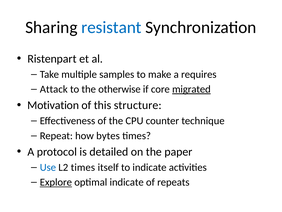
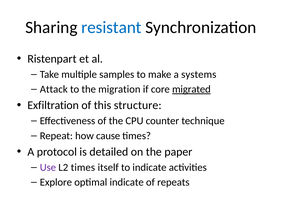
requires: requires -> systems (199, 74)
otherwise: otherwise -> migration (119, 89)
Motivation: Motivation -> Exfiltration (53, 105)
bytes: bytes -> cause (108, 135)
Use colour: blue -> purple (48, 167)
Explore underline: present -> none (56, 182)
